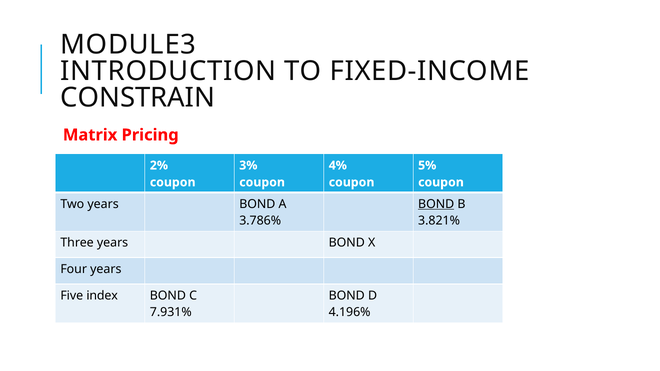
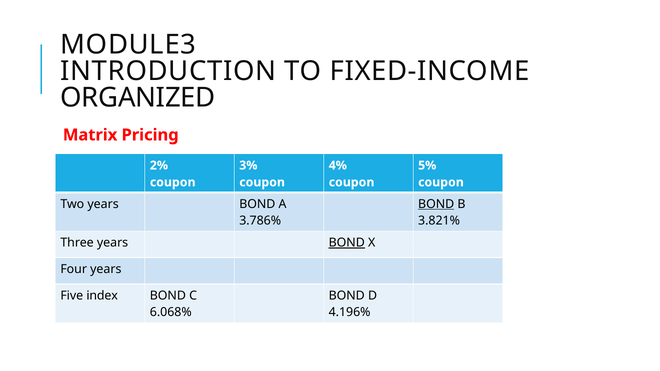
CONSTRAIN: CONSTRAIN -> ORGANIZED (138, 98)
BOND underline: none -> present (347, 243)
7.931%: 7.931% -> 6.068% (171, 313)
